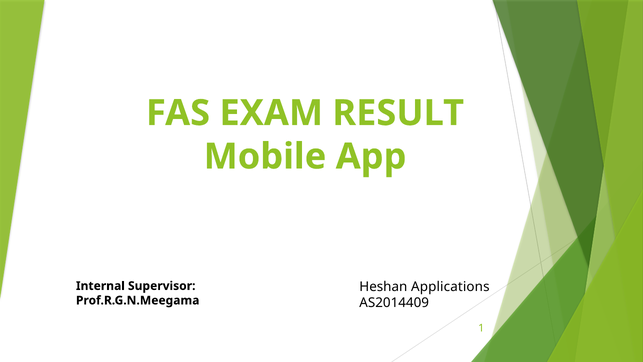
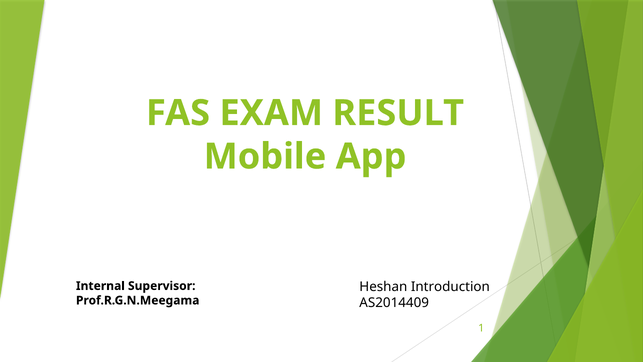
Applications: Applications -> Introduction (450, 287)
